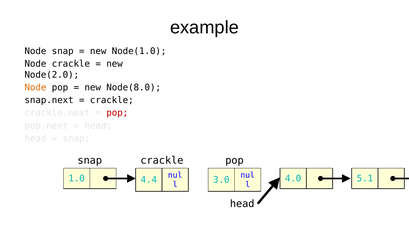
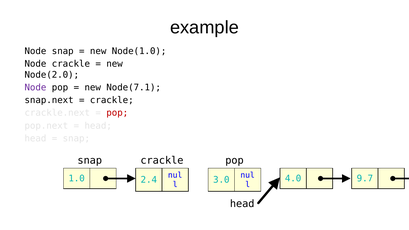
Node colour: orange -> purple (35, 88)
Node(8.0: Node(8.0 -> Node(7.1 (134, 88)
5.1: 5.1 -> 9.7 (365, 179)
4.4: 4.4 -> 2.4 (149, 180)
